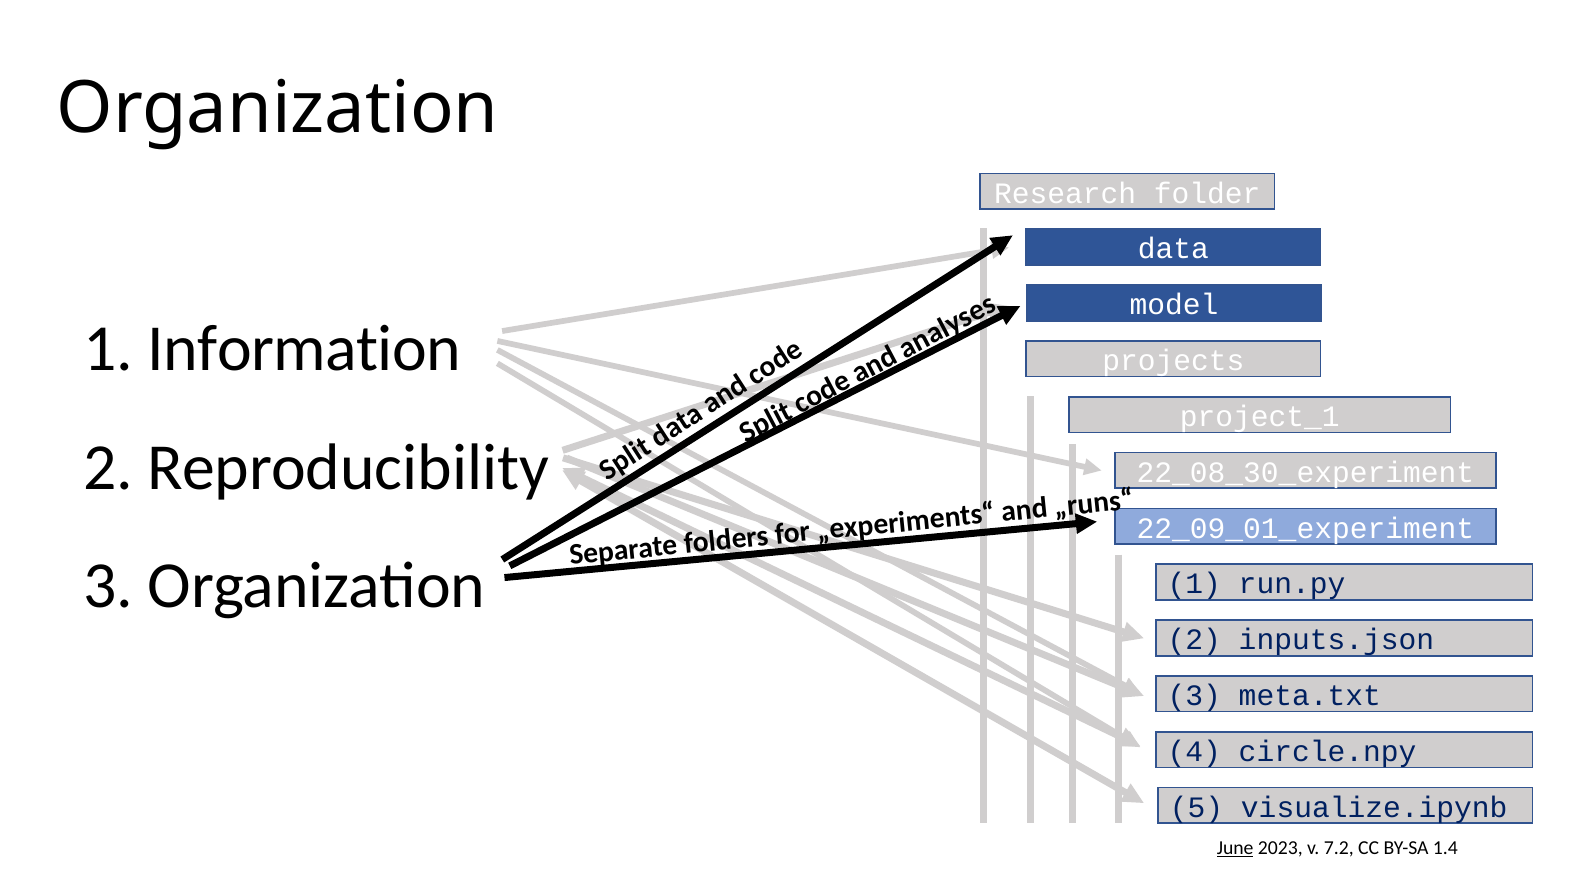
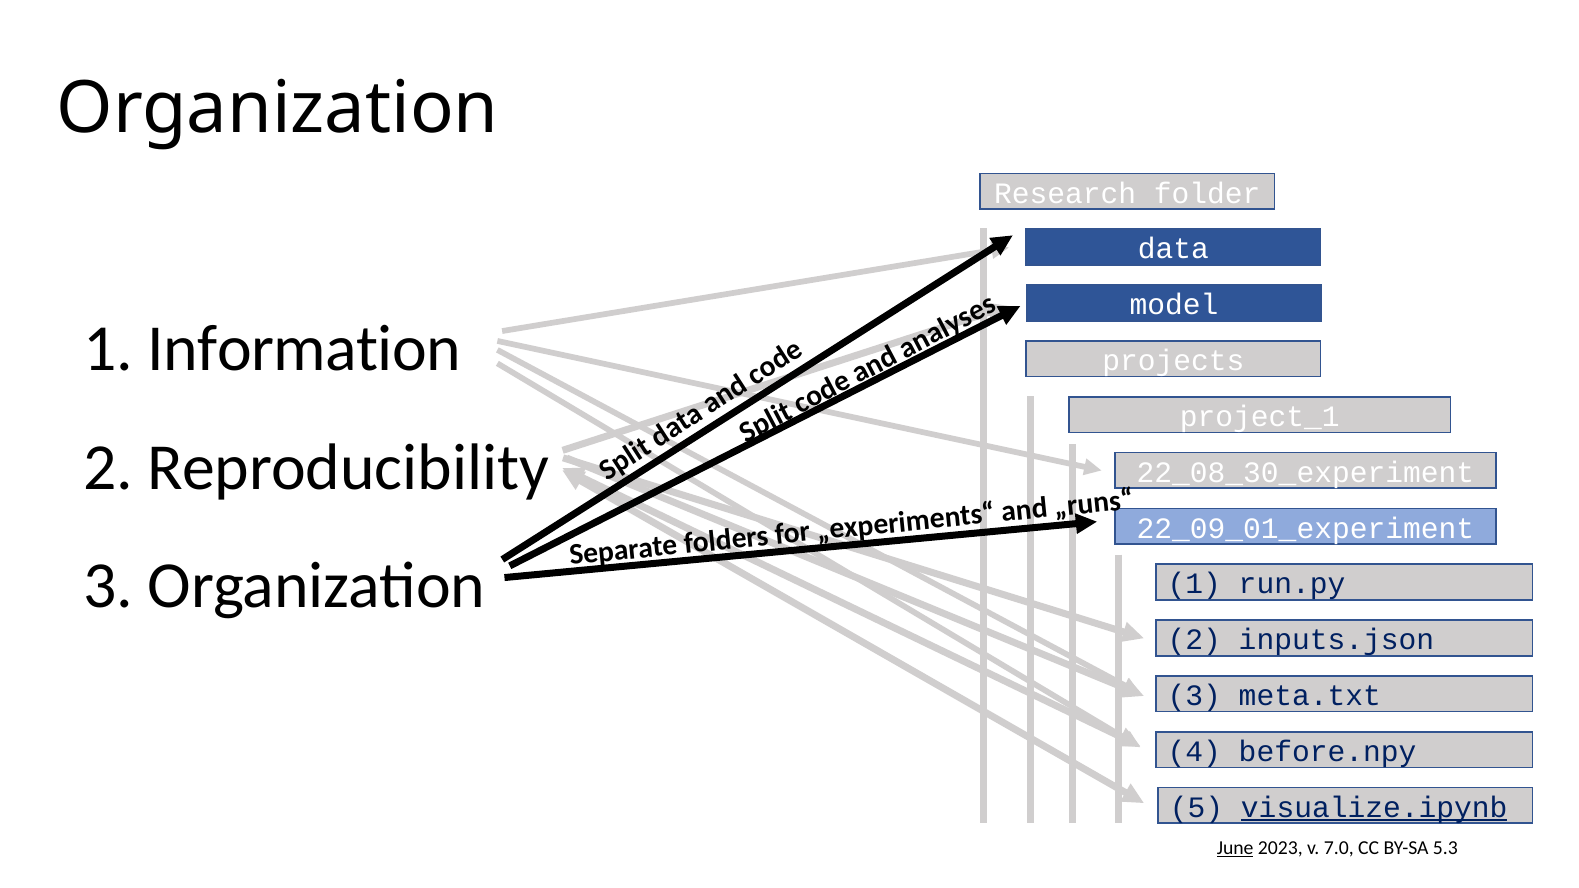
circle.npy: circle.npy -> before.npy (1328, 752)
visualize.ipynb underline: none -> present (1374, 807)
7.2: 7.2 -> 7.0 (1339, 848)
1.4: 1.4 -> 5.3 (1445, 848)
